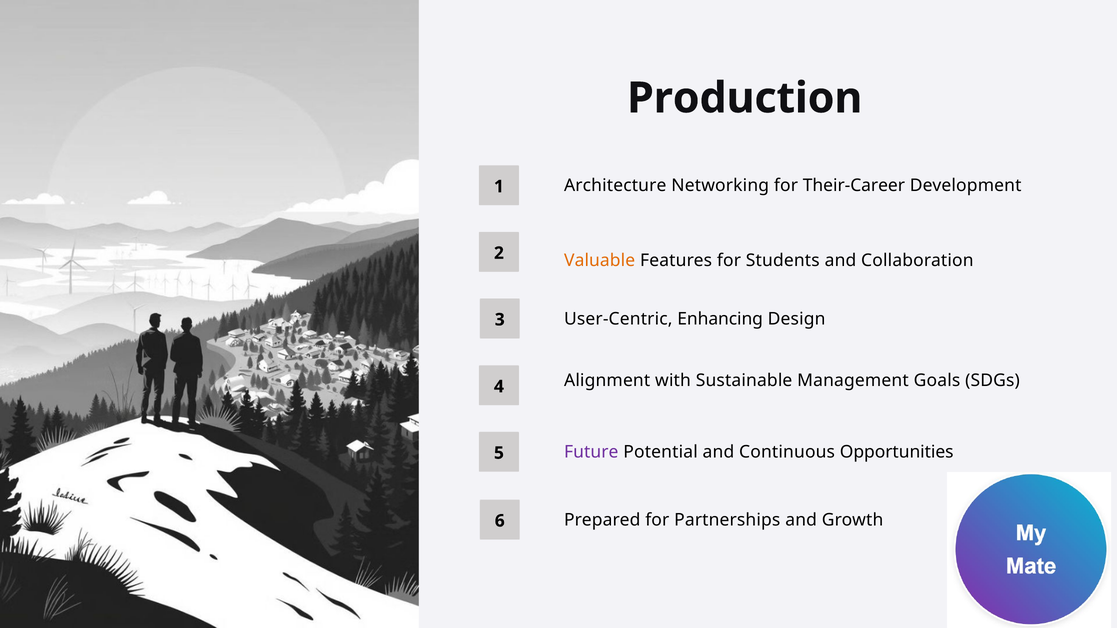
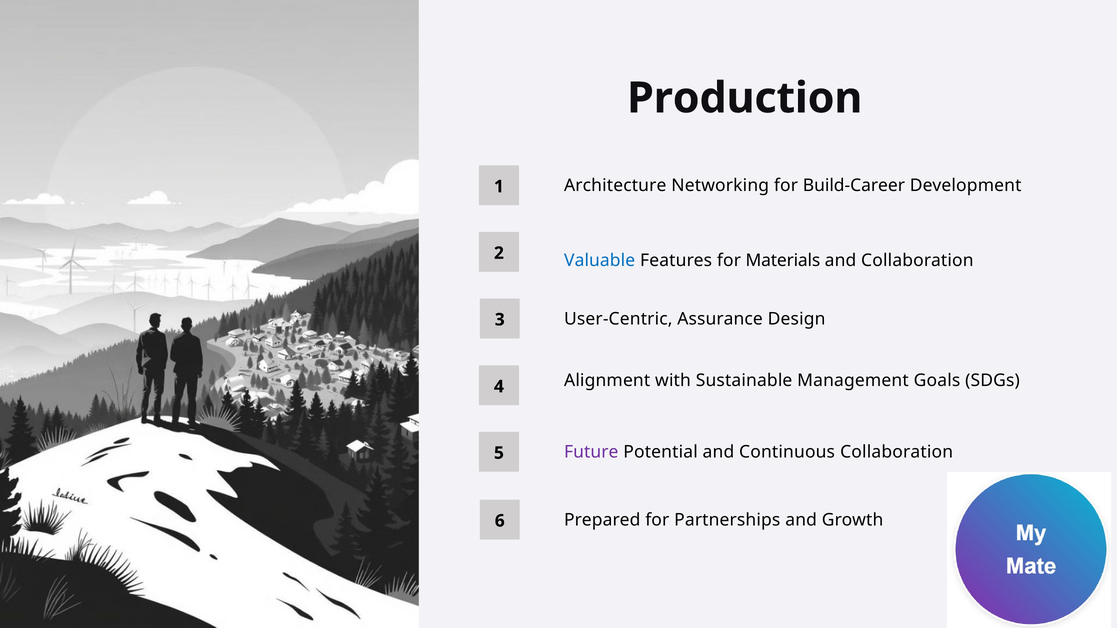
Their-Career: Their-Career -> Build-Career (854, 186)
Valuable colour: orange -> blue (600, 260)
Students: Students -> Materials (783, 260)
Enhancing: Enhancing -> Assurance (720, 319)
Continuous Opportunities: Opportunities -> Collaboration (897, 452)
